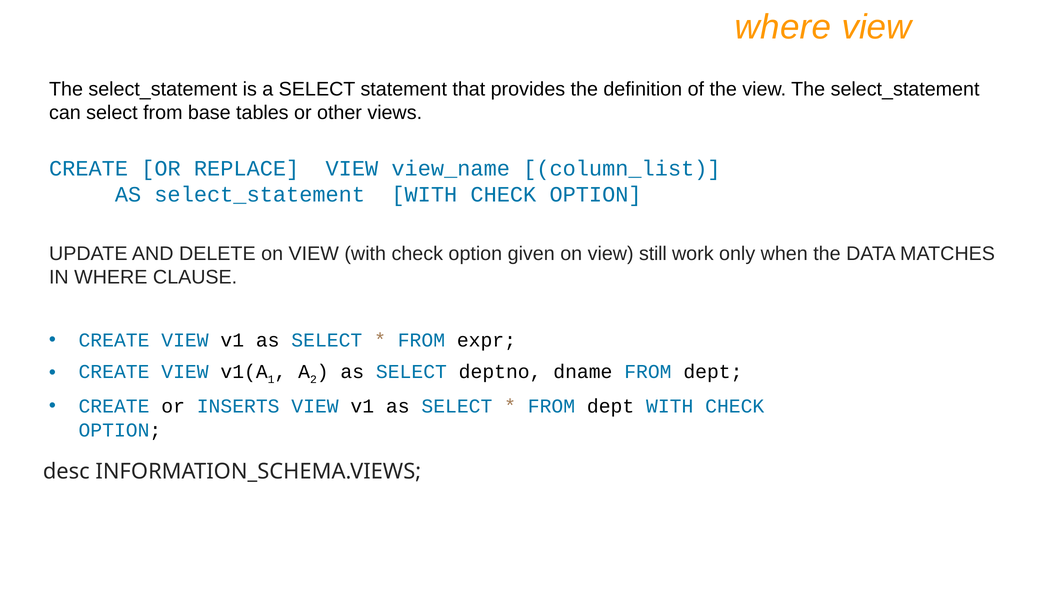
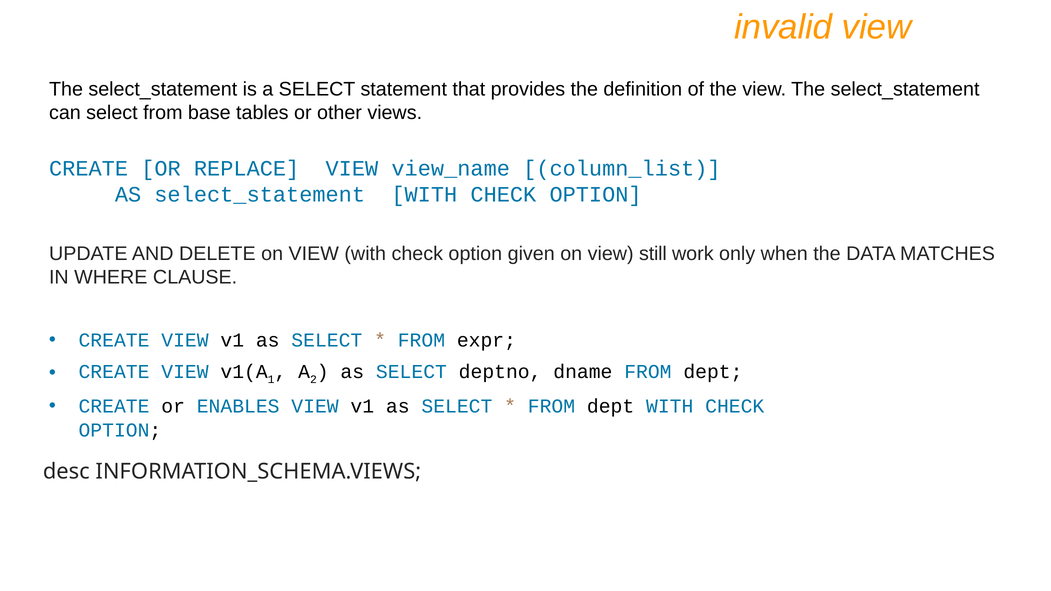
where: where -> invalid (783, 27)
INSERTS: INSERTS -> ENABLES (238, 407)
